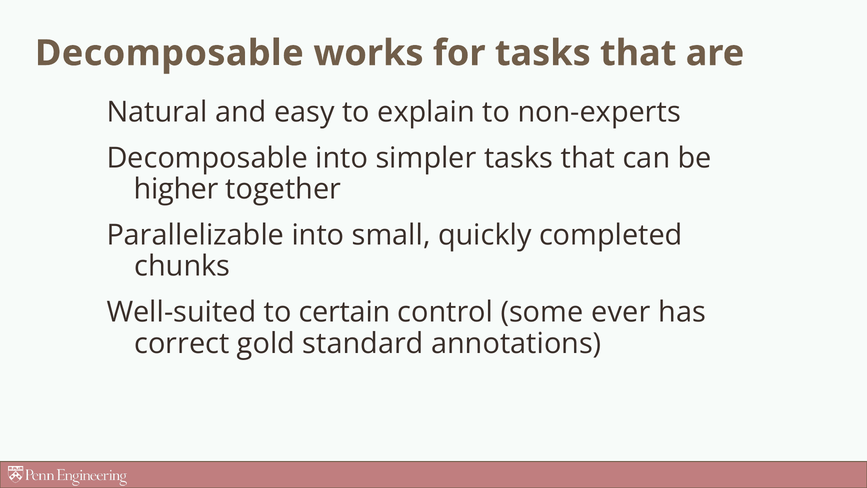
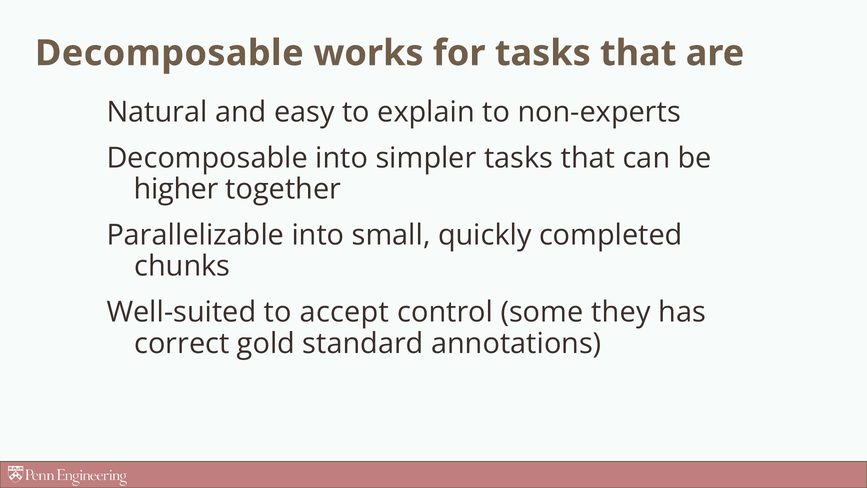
certain: certain -> accept (344, 312)
ever: ever -> they (621, 312)
